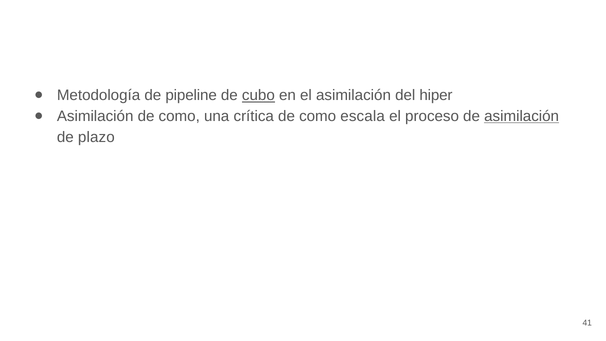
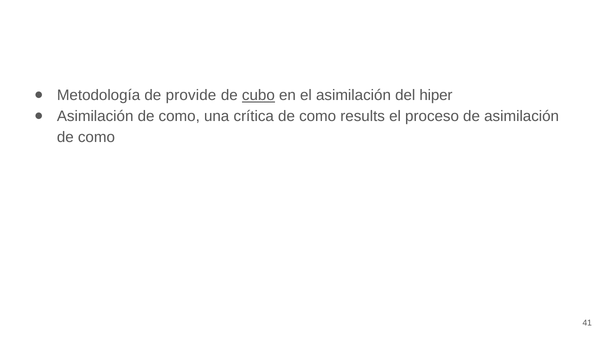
pipeline: pipeline -> provide (191, 95)
escala: escala -> results (363, 116)
asimilación underline: present -> none (522, 116)
plazo: plazo -> como (96, 137)
